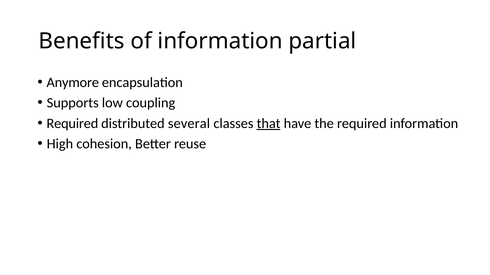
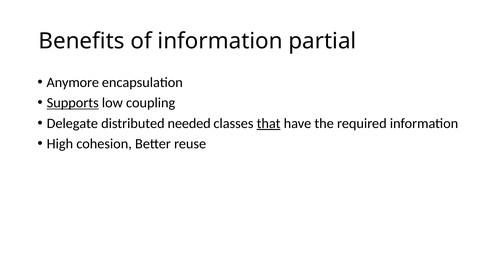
Supports underline: none -> present (73, 103)
Required: Required -> Delegate (72, 124)
several: several -> needed (189, 124)
